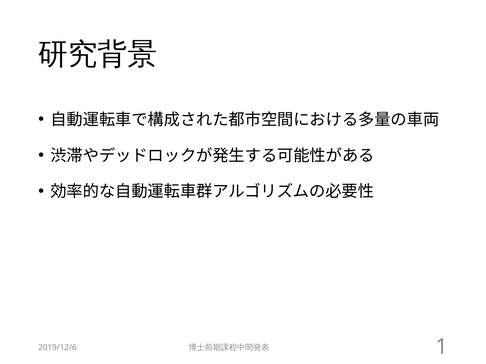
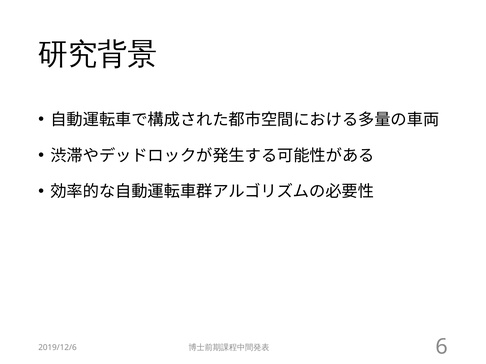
1: 1 -> 6 (442, 347)
